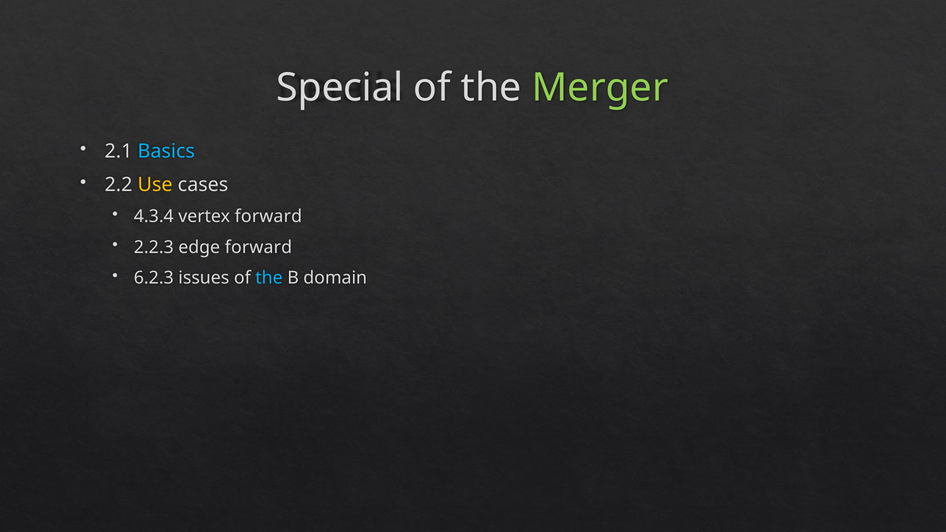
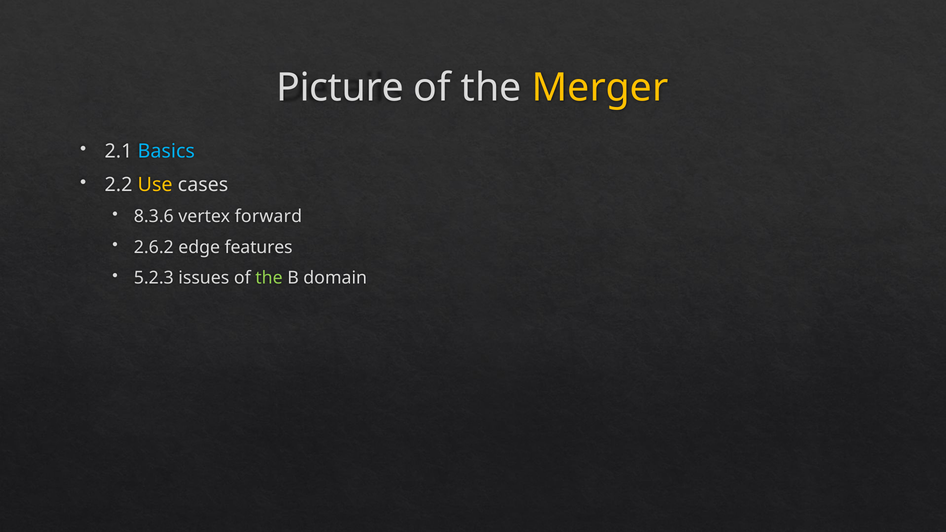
Special: Special -> Picture (340, 88)
Merger colour: light green -> yellow (600, 88)
4.3.4: 4.3.4 -> 8.3.6 (154, 217)
2.2.3: 2.2.3 -> 2.6.2 (154, 247)
edge forward: forward -> features (259, 247)
6.2.3: 6.2.3 -> 5.2.3 (154, 278)
the colour: light blue -> light green (269, 278)
